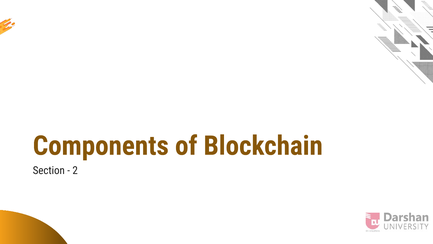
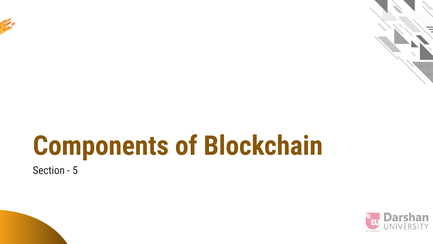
2: 2 -> 5 (75, 170)
